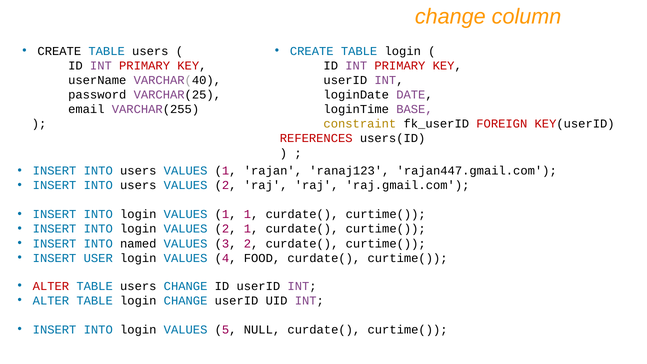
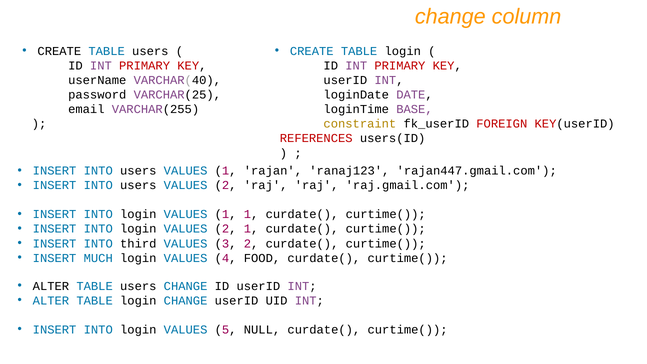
named: named -> third (138, 243)
USER: USER -> MUCH (98, 258)
ALTER colour: red -> black (51, 286)
